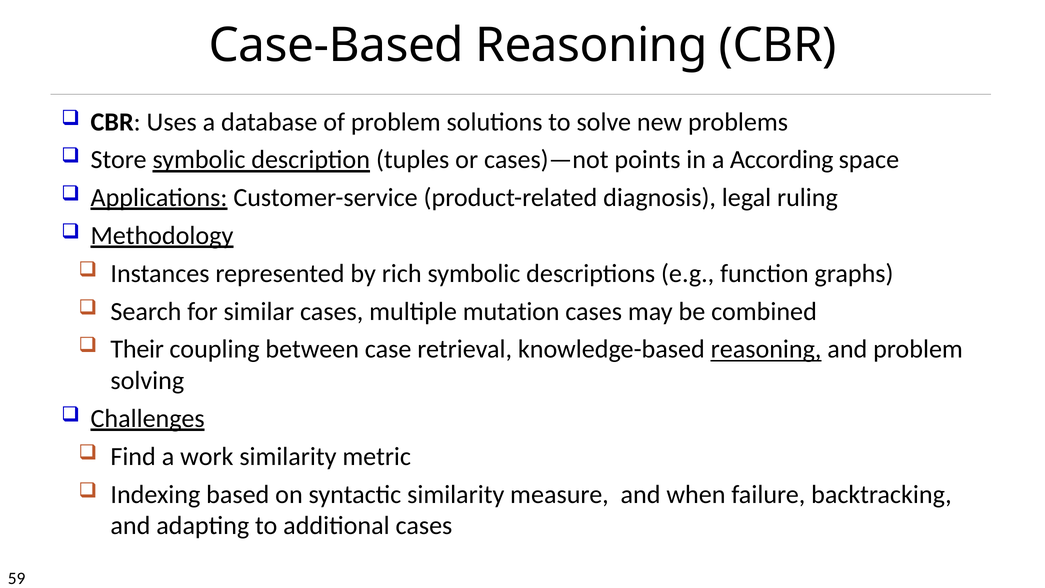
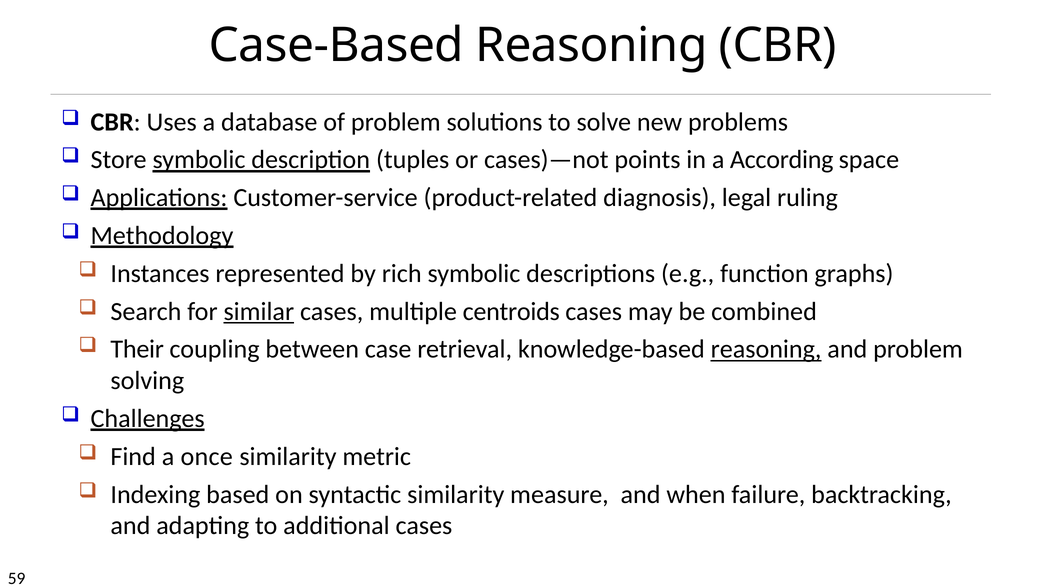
similar underline: none -> present (259, 311)
mutation: mutation -> centroids (511, 311)
work: work -> once (207, 456)
